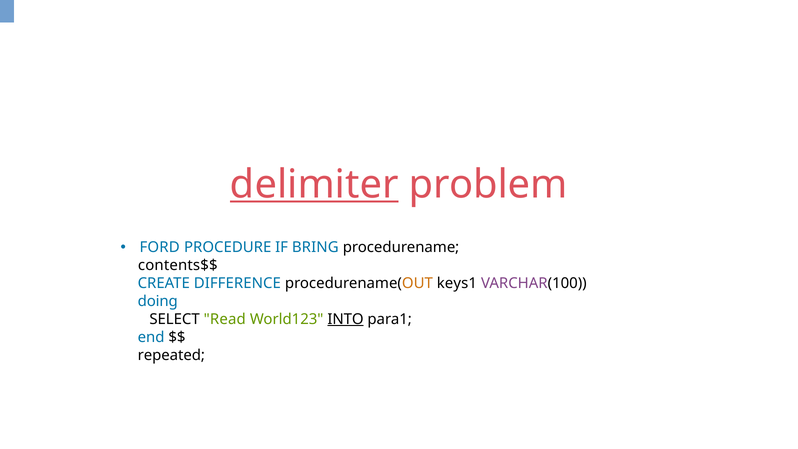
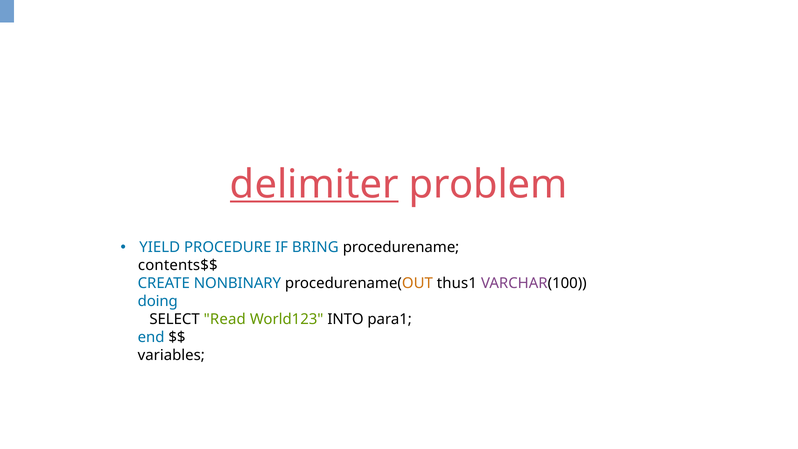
FORD: FORD -> YIELD (160, 247)
DIFFERENCE: DIFFERENCE -> NONBINARY (237, 283)
keys1: keys1 -> thus1 (457, 283)
INTO underline: present -> none (346, 319)
repeated: repeated -> variables (171, 355)
